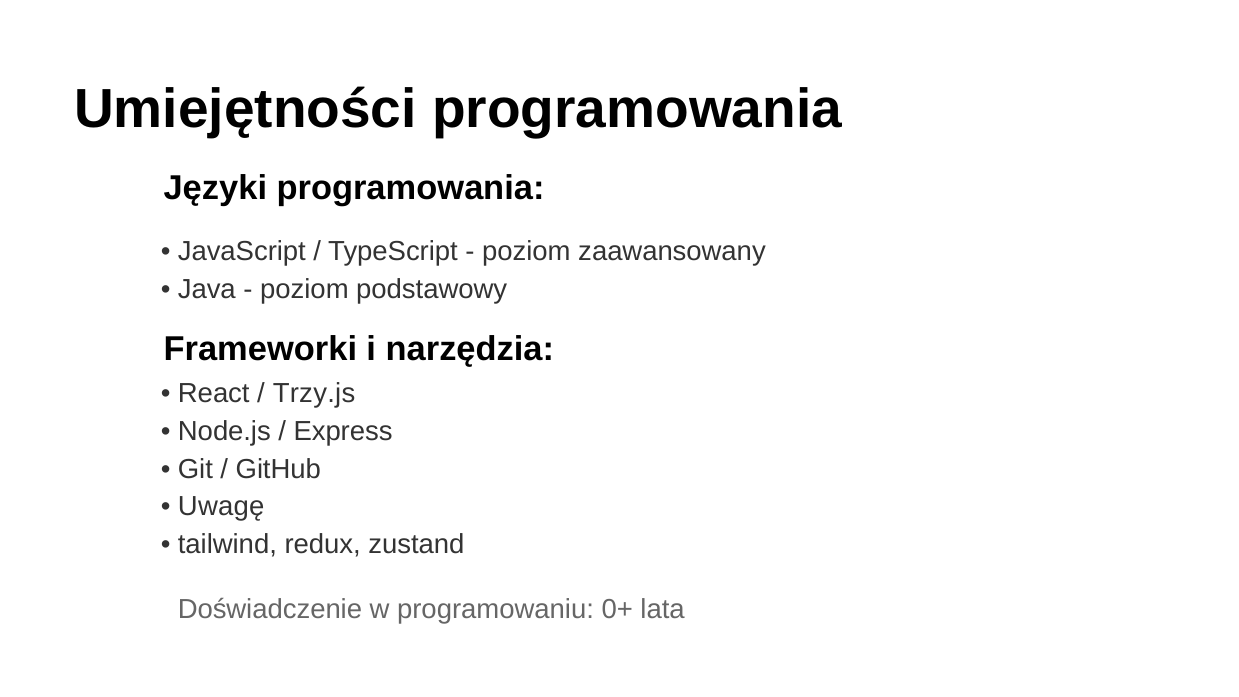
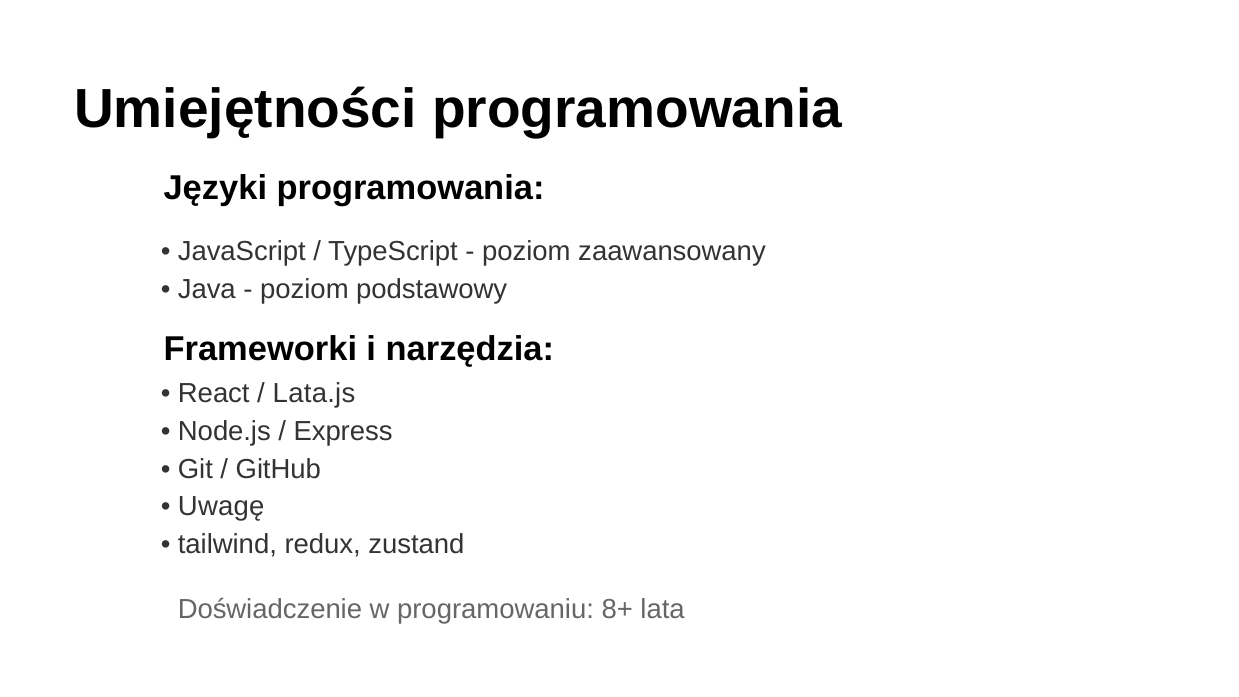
Trzy.js: Trzy.js -> Lata.js (314, 393)
0+: 0+ -> 8+ (617, 609)
